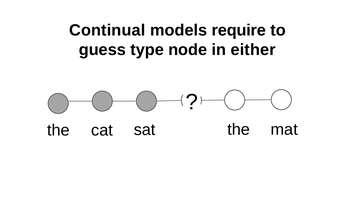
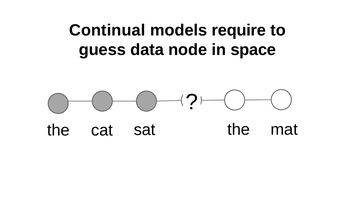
type: type -> data (147, 50)
either: either -> space (253, 50)
